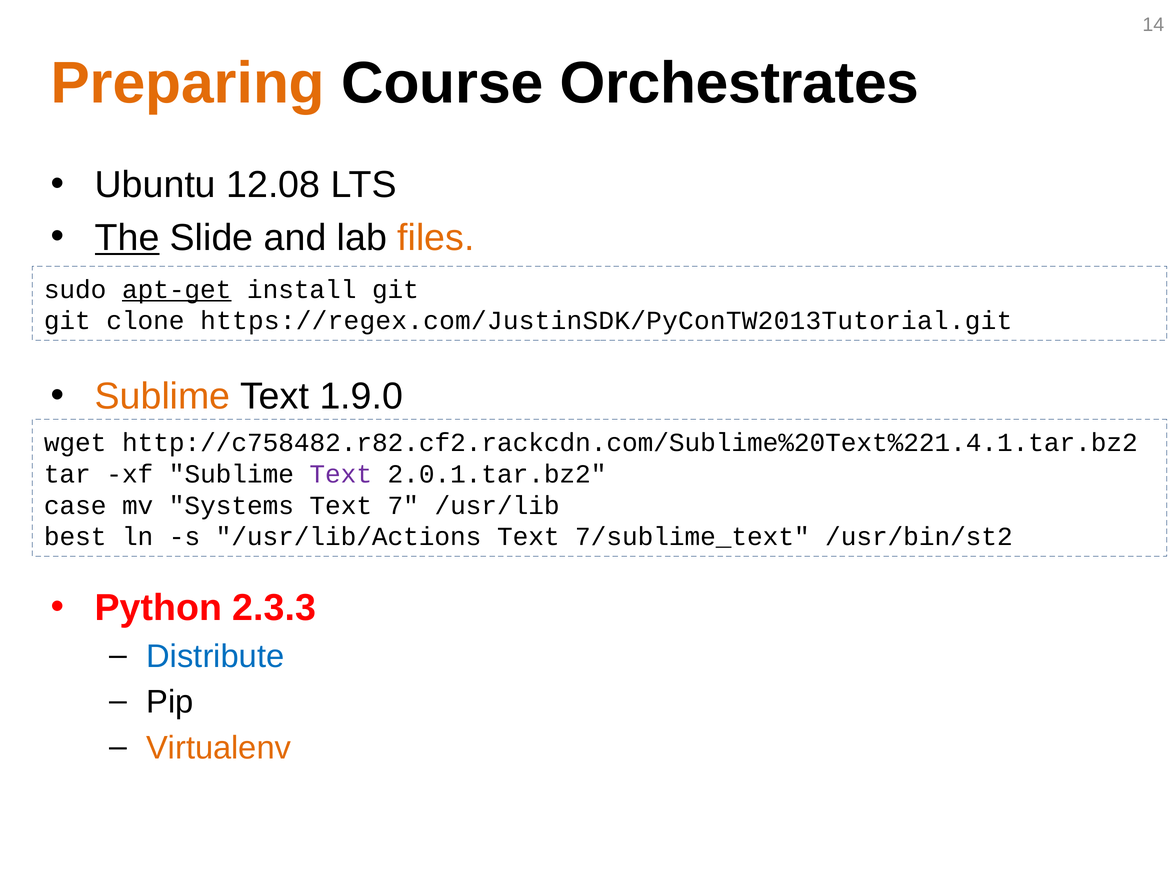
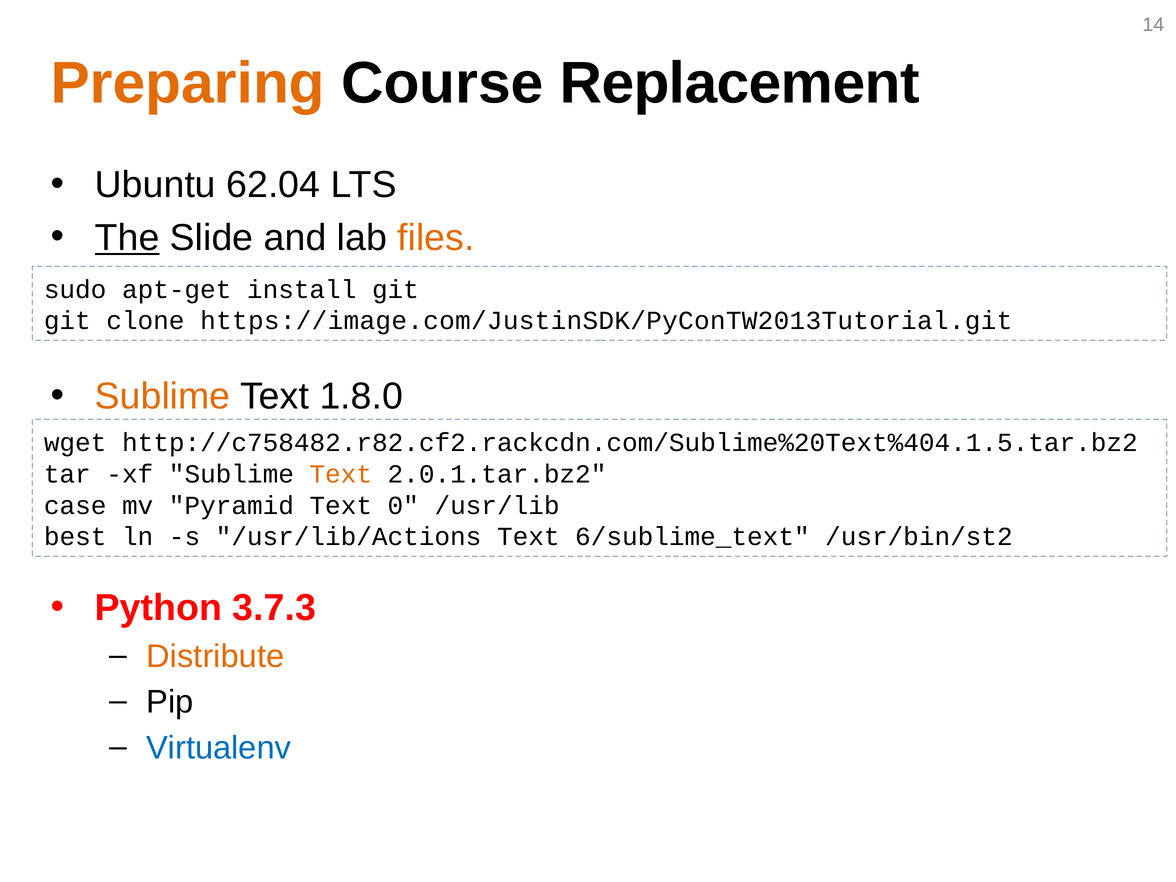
Orchestrates: Orchestrates -> Replacement (740, 83)
12.08: 12.08 -> 62.04 (273, 185)
apt-get underline: present -> none (177, 290)
https://regex.com/JustinSDK/PyConTW2013Tutorial.git: https://regex.com/JustinSDK/PyConTW2013Tutorial.git -> https://image.com/JustinSDK/PyConTW2013Tutorial.git (606, 321)
1.9.0: 1.9.0 -> 1.8.0 (361, 396)
http://c758482.r82.cf2.rackcdn.com/Sublime%20Text%221.4.1.tar.bz2: http://c758482.r82.cf2.rackcdn.com/Sublime%20Text%221.4.1.tar.bz2 -> http://c758482.r82.cf2.rackcdn.com/Sublime%20Text%404.1.5.tar.bz2 (630, 443)
Text colour: purple -> orange (341, 474)
Systems: Systems -> Pyramid (231, 505)
7: 7 -> 0 (403, 505)
7/sublime_text: 7/sublime_text -> 6/sublime_text (692, 537)
2.3.3: 2.3.3 -> 3.7.3 (274, 608)
Distribute colour: blue -> orange (215, 656)
Virtualenv colour: orange -> blue (219, 748)
